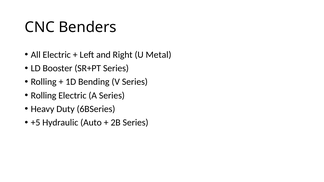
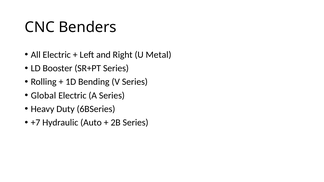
Rolling: Rolling -> Global (43, 96)
+5: +5 -> +7 (36, 123)
